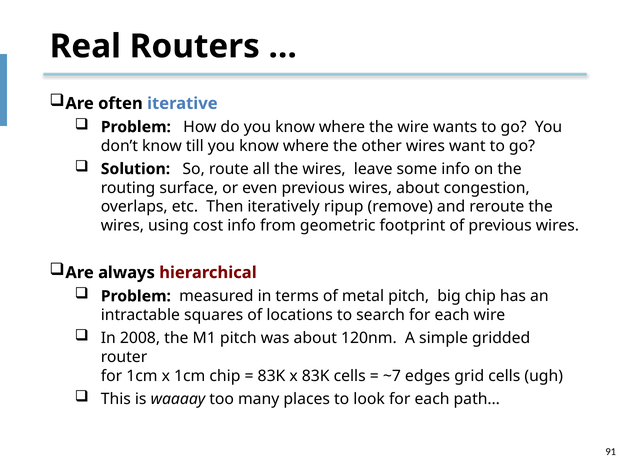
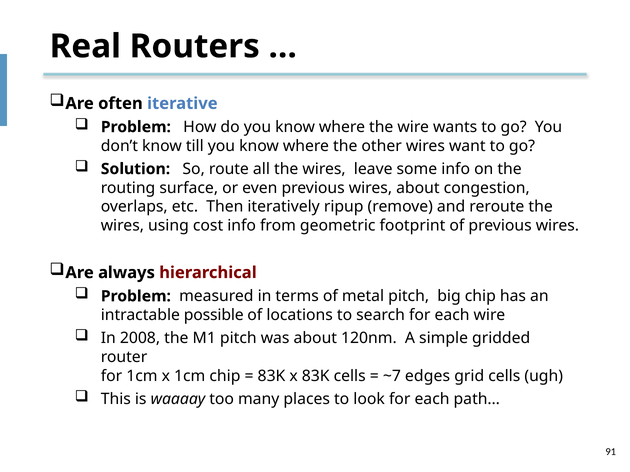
squares: squares -> possible (214, 315)
